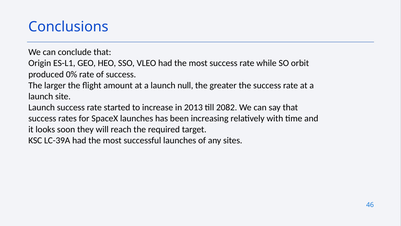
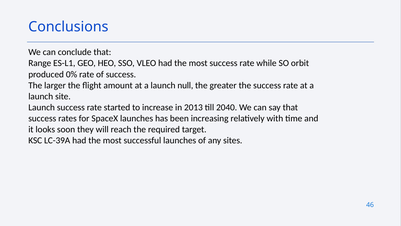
Origin: Origin -> Range (40, 63)
2082: 2082 -> 2040 (227, 107)
